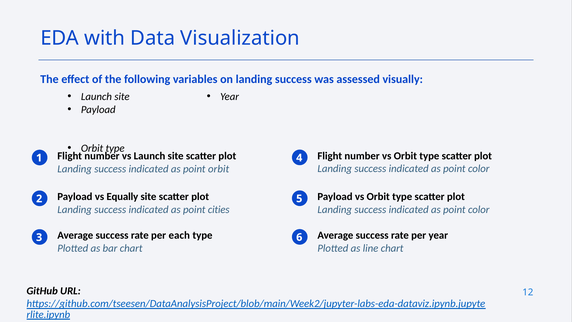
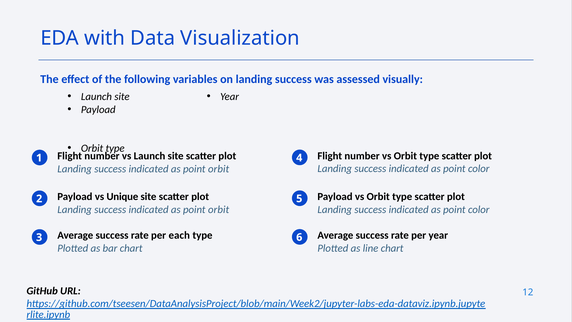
Equally: Equally -> Unique (122, 197)
cities: cities -> orbit (219, 209)
